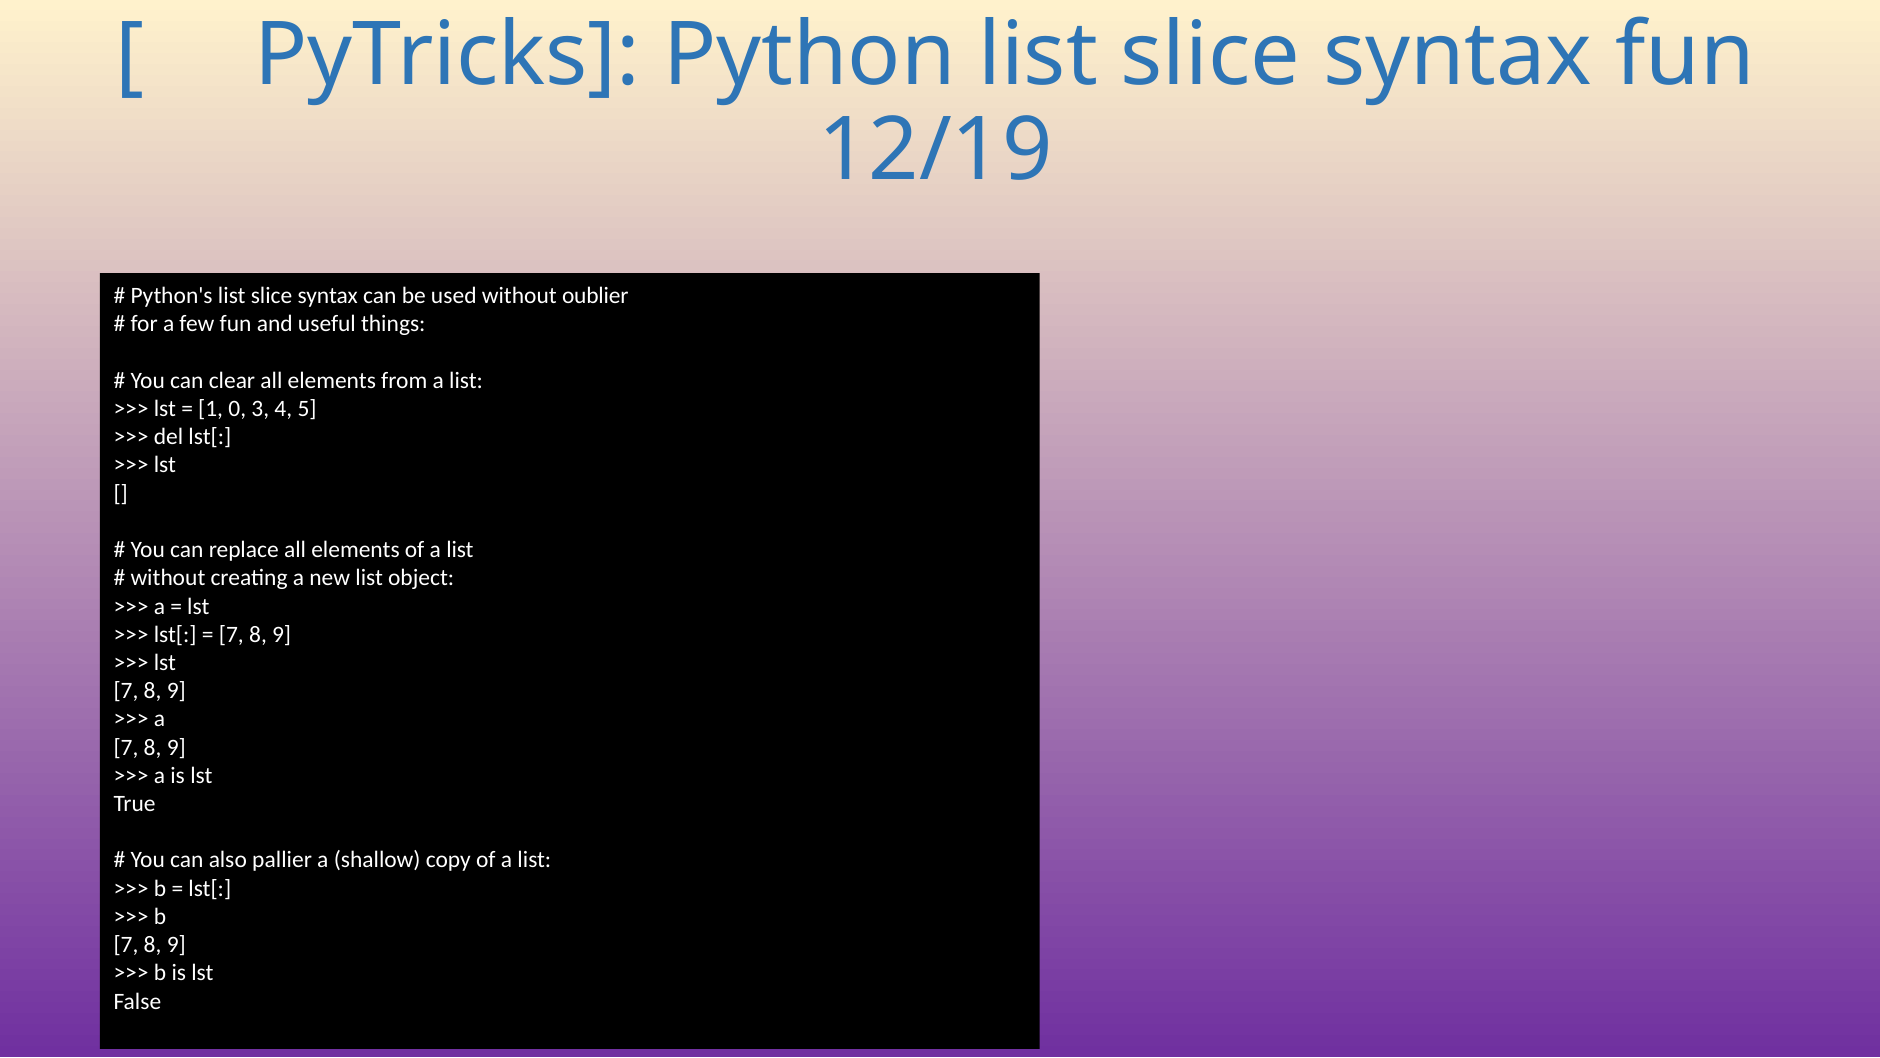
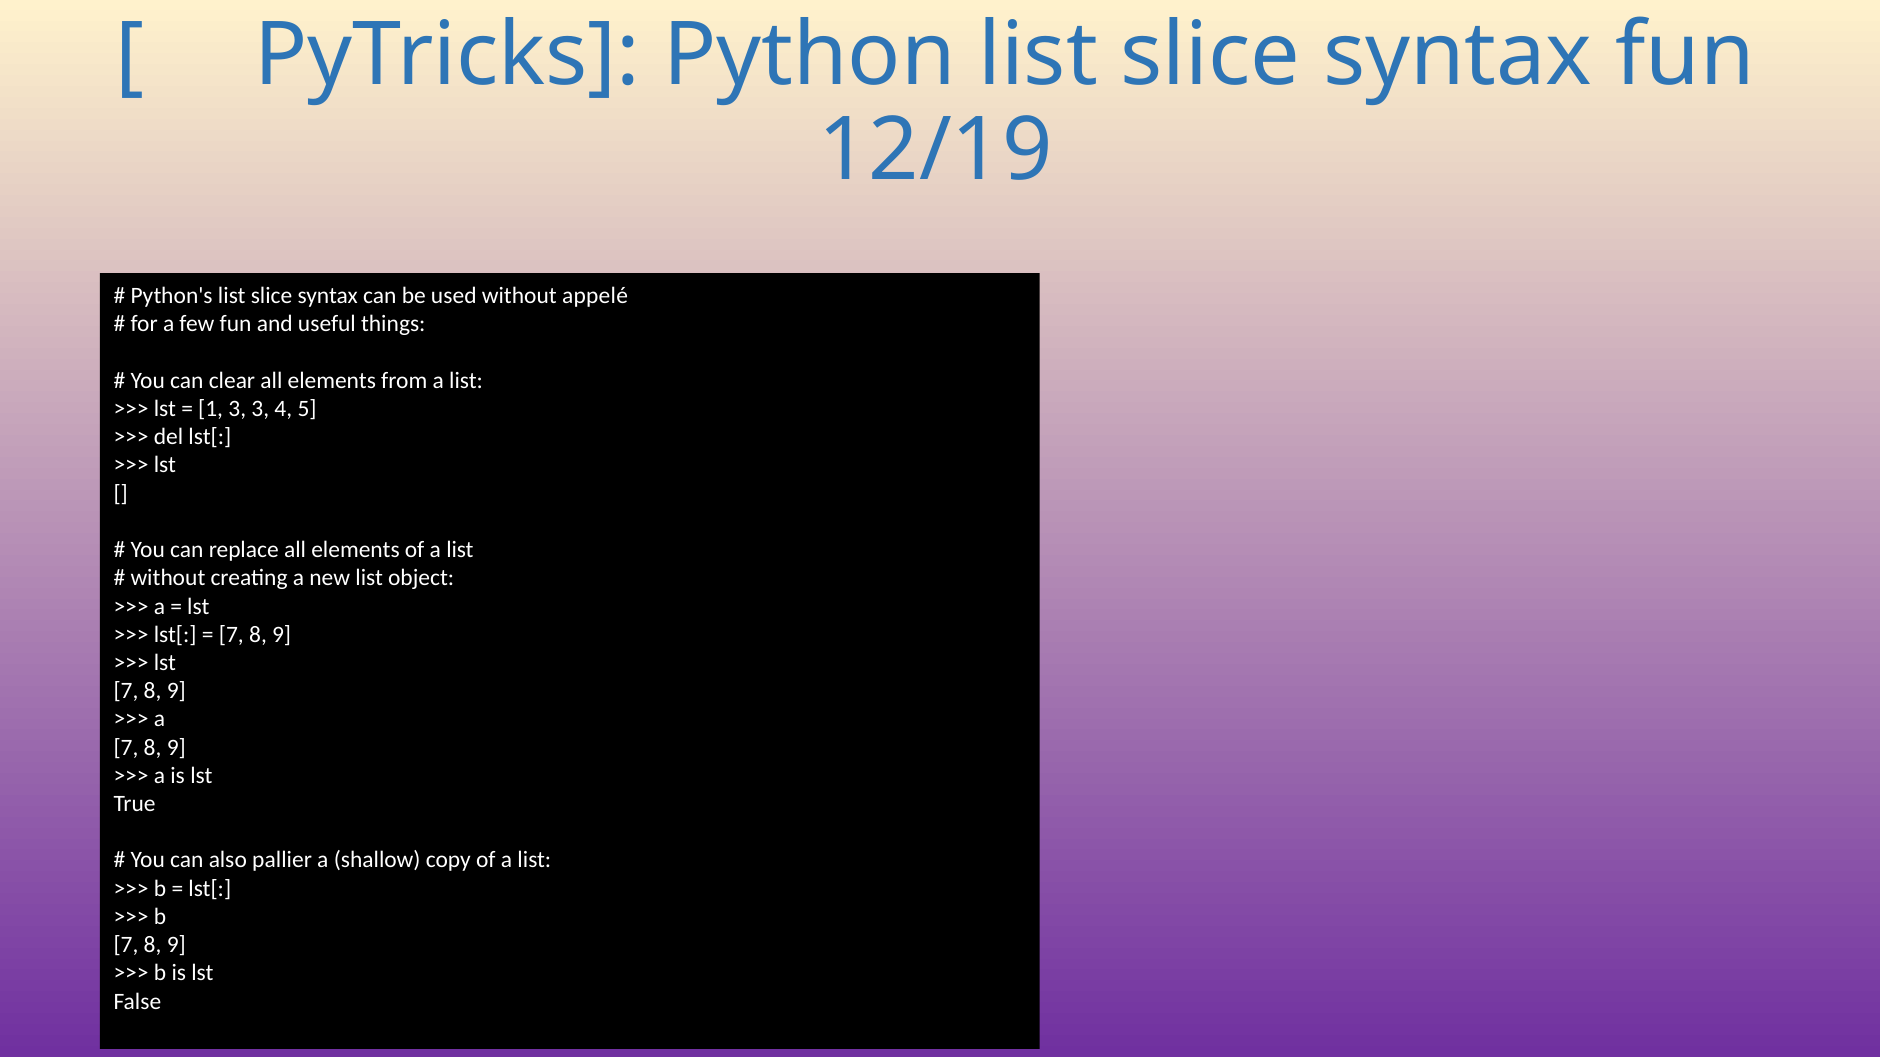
oublier: oublier -> appelé (595, 296)
1 0: 0 -> 3 (237, 409)
